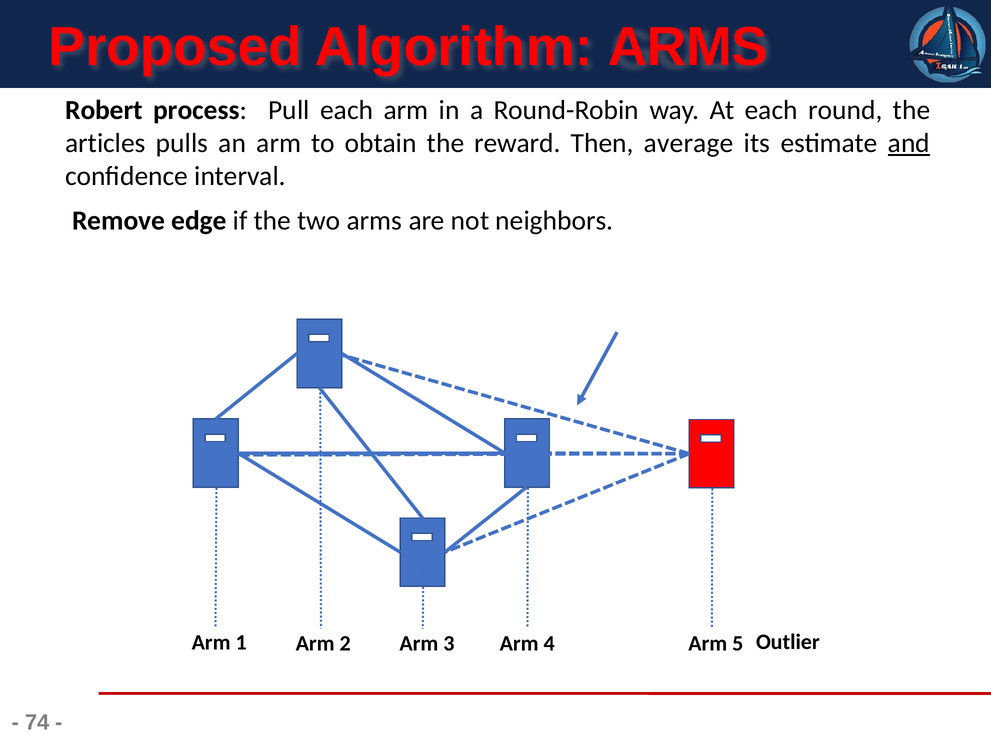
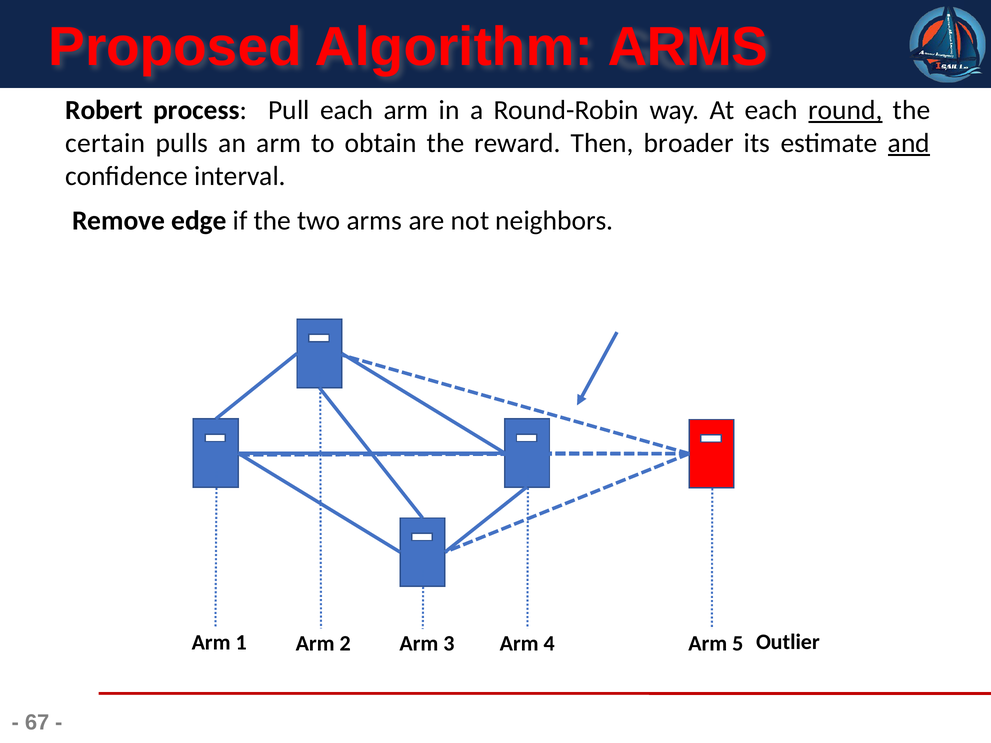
round underline: none -> present (845, 110)
articles: articles -> certain (105, 143)
average: average -> broader (689, 143)
74: 74 -> 67 (37, 723)
